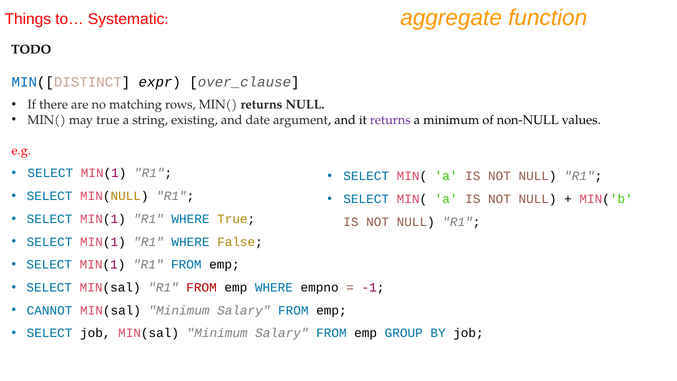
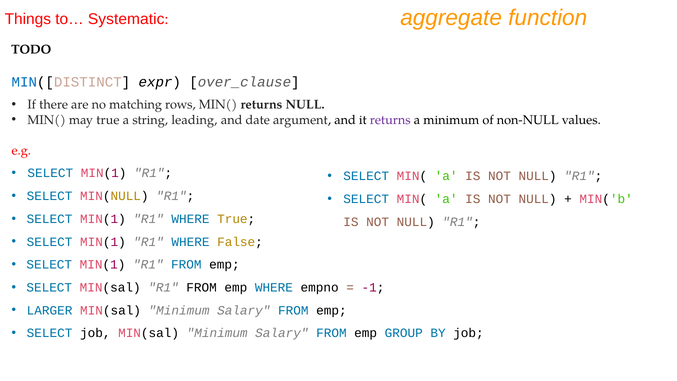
existing: existing -> leading (194, 120)
FROM colour: red -> black (202, 287)
CANNOT: CANNOT -> LARGER (50, 310)
